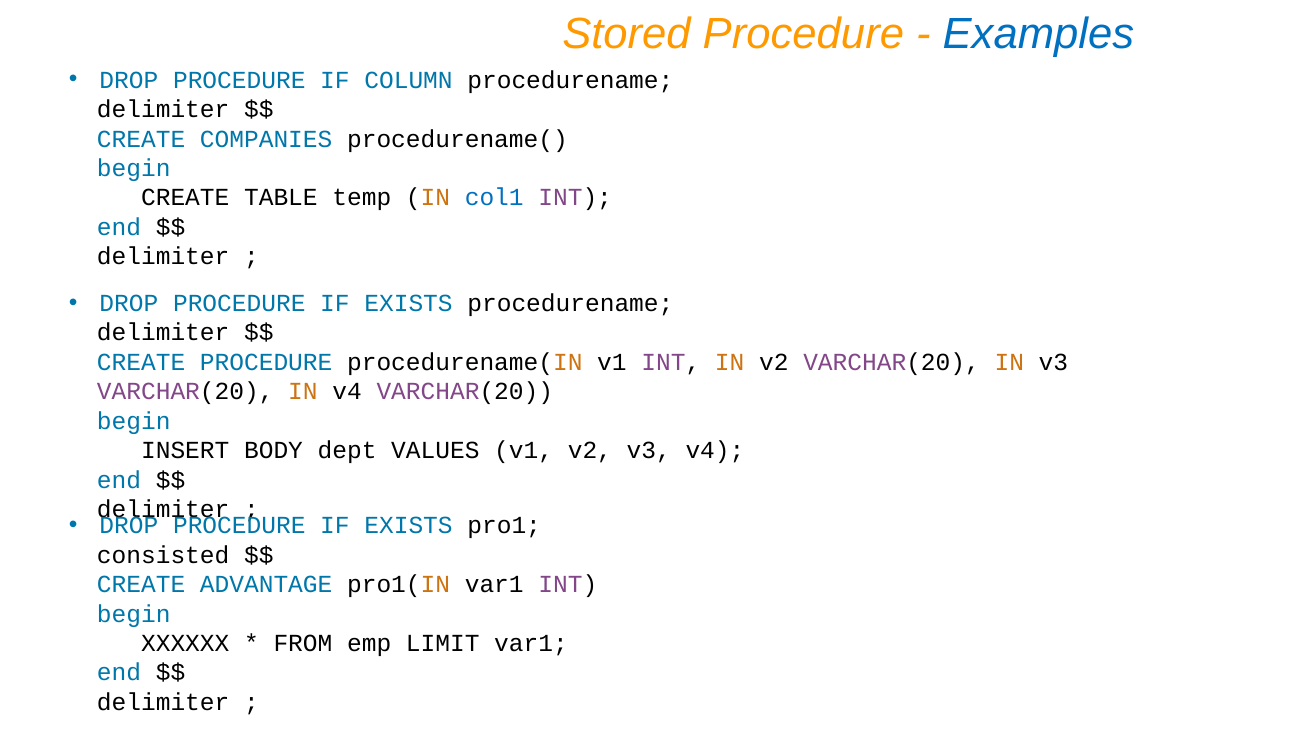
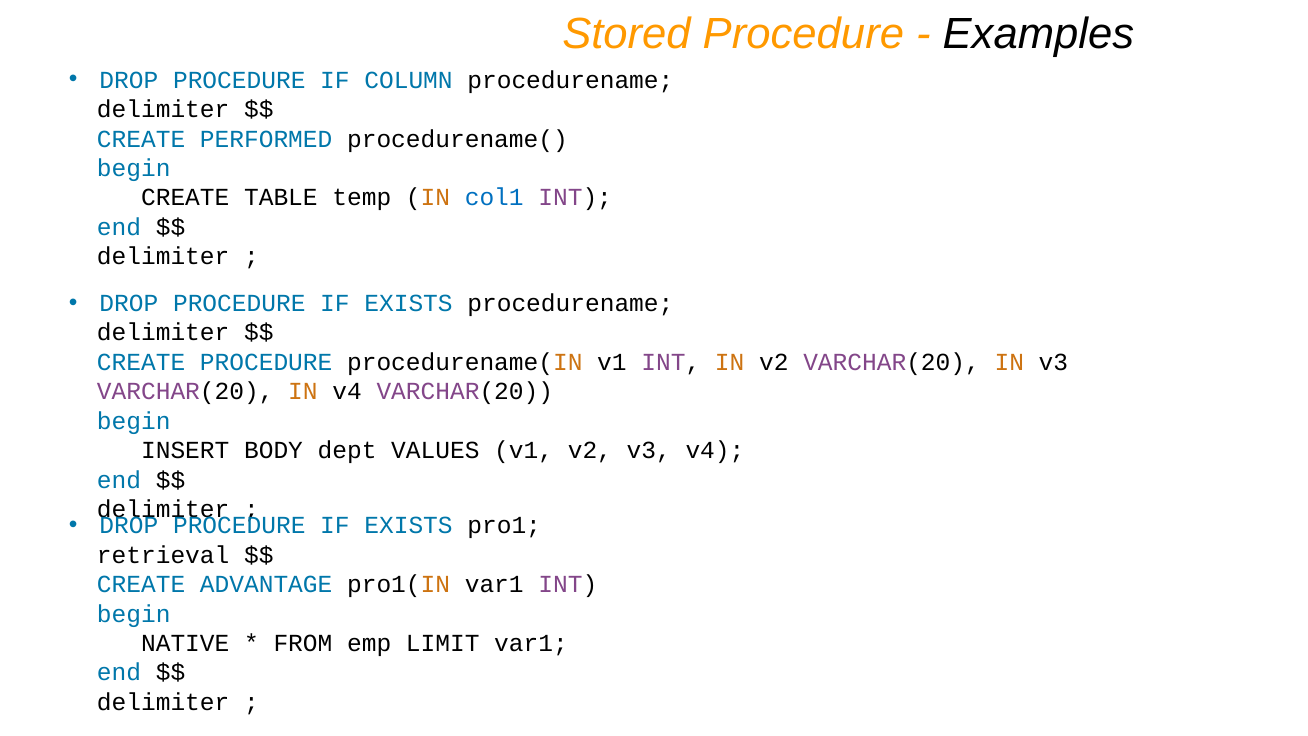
Examples colour: blue -> black (1038, 34)
COMPANIES: COMPANIES -> PERFORMED (266, 139)
consisted: consisted -> retrieval (163, 555)
XXXXXX: XXXXXX -> NATIVE (185, 643)
